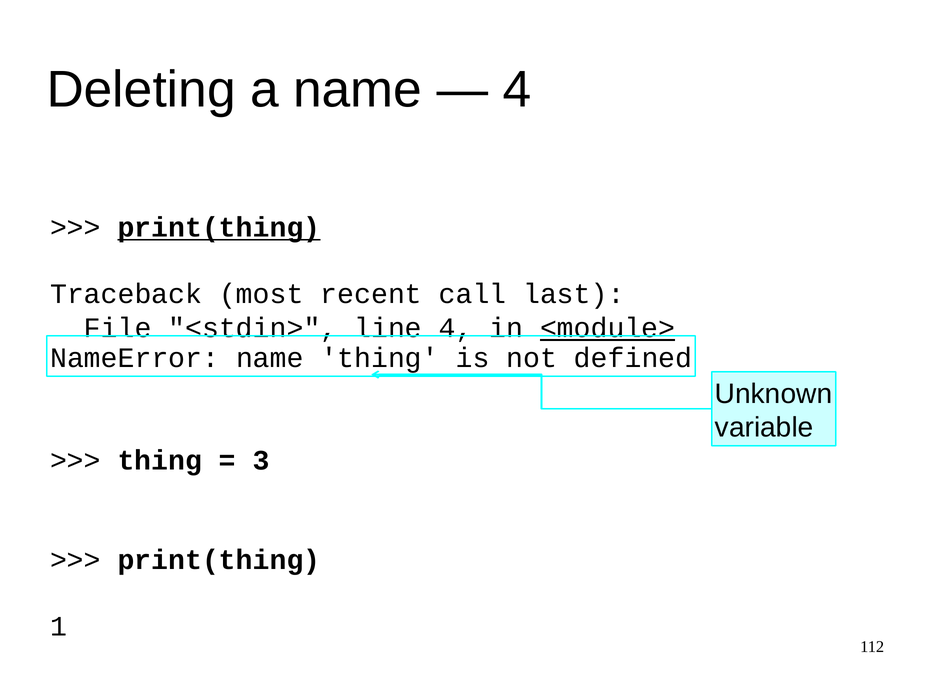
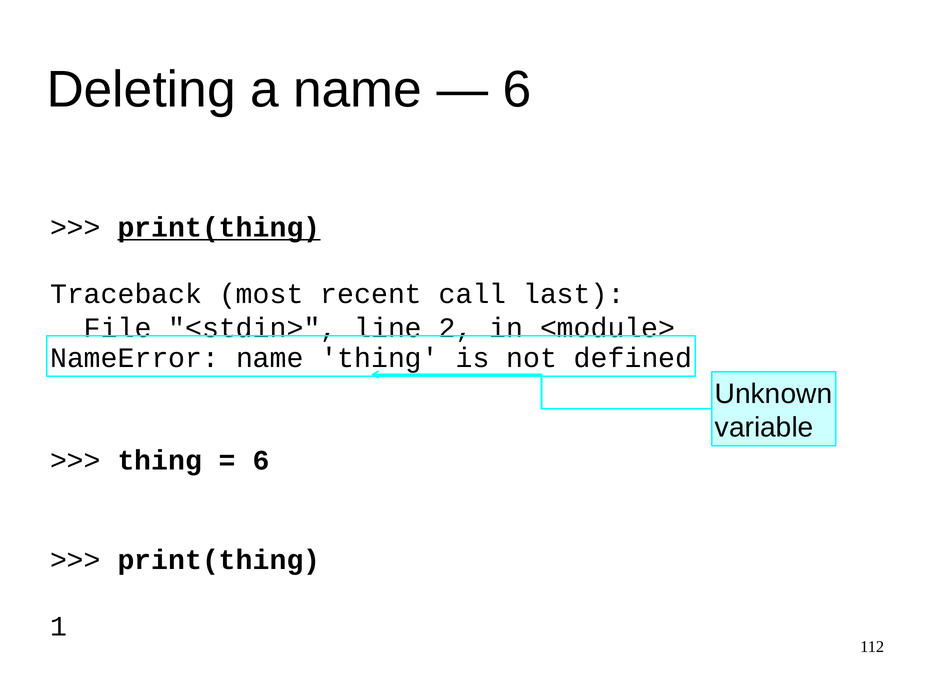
4: 4 -> 6 (517, 90)
line 4: 4 -> 2 (456, 328)
<module> underline: present -> none (608, 328)
3: 3 -> 6 (261, 460)
